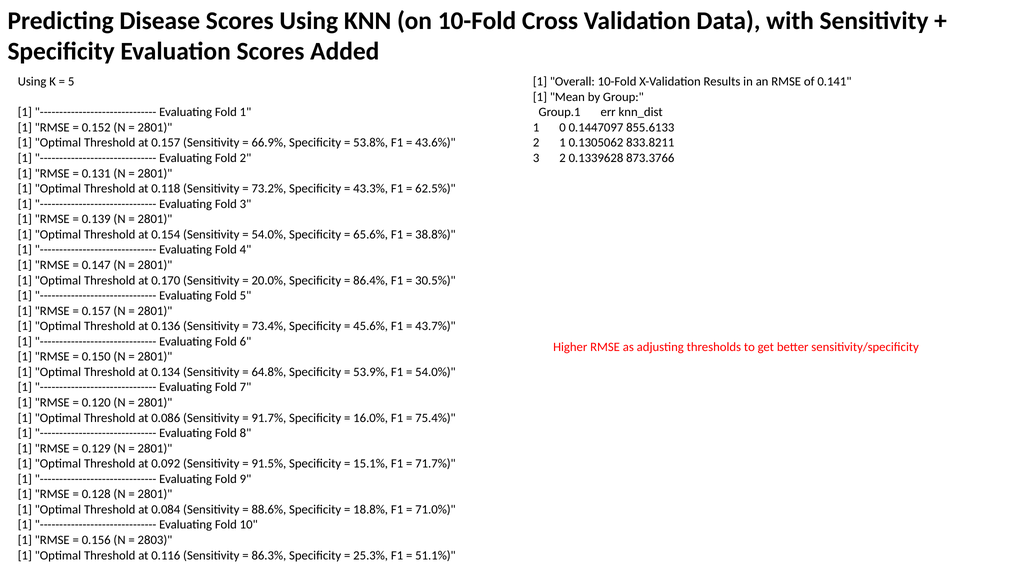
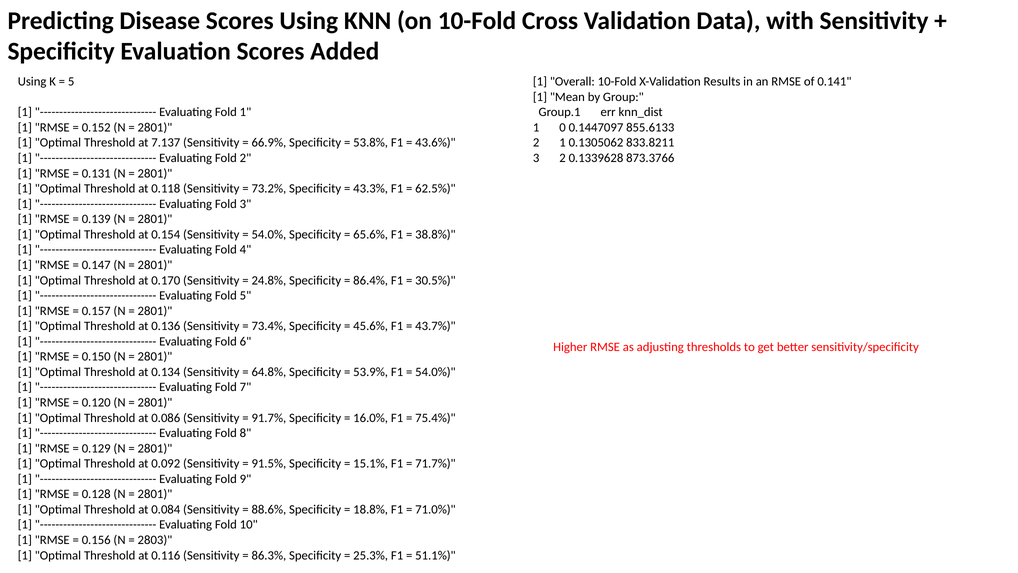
at 0.157: 0.157 -> 7.137 (166, 143)
20.0%: 20.0% -> 24.8% (269, 280)
